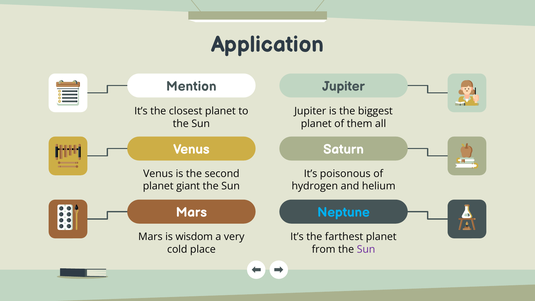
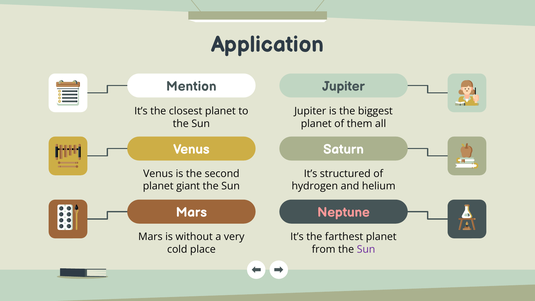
poisonous: poisonous -> structured (345, 174)
Neptune colour: light blue -> pink (344, 213)
wisdom: wisdom -> without (194, 237)
